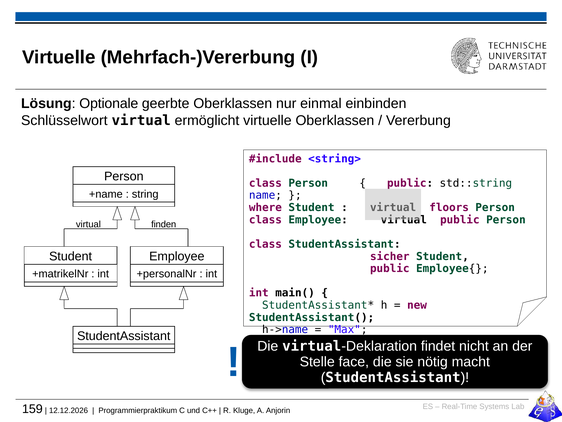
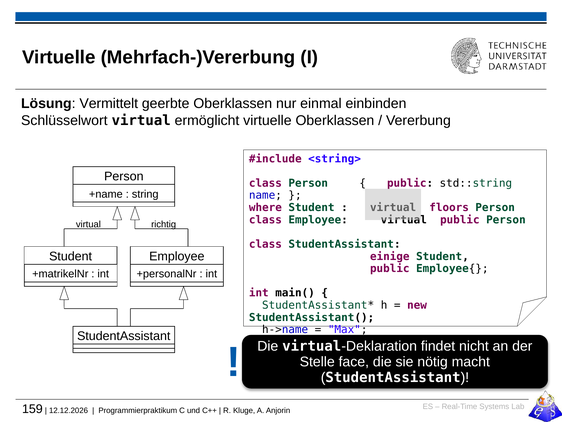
Optionale: Optionale -> Vermittelt (109, 103)
finden: finden -> richtig (164, 224)
sicher: sicher -> einige (390, 256)
